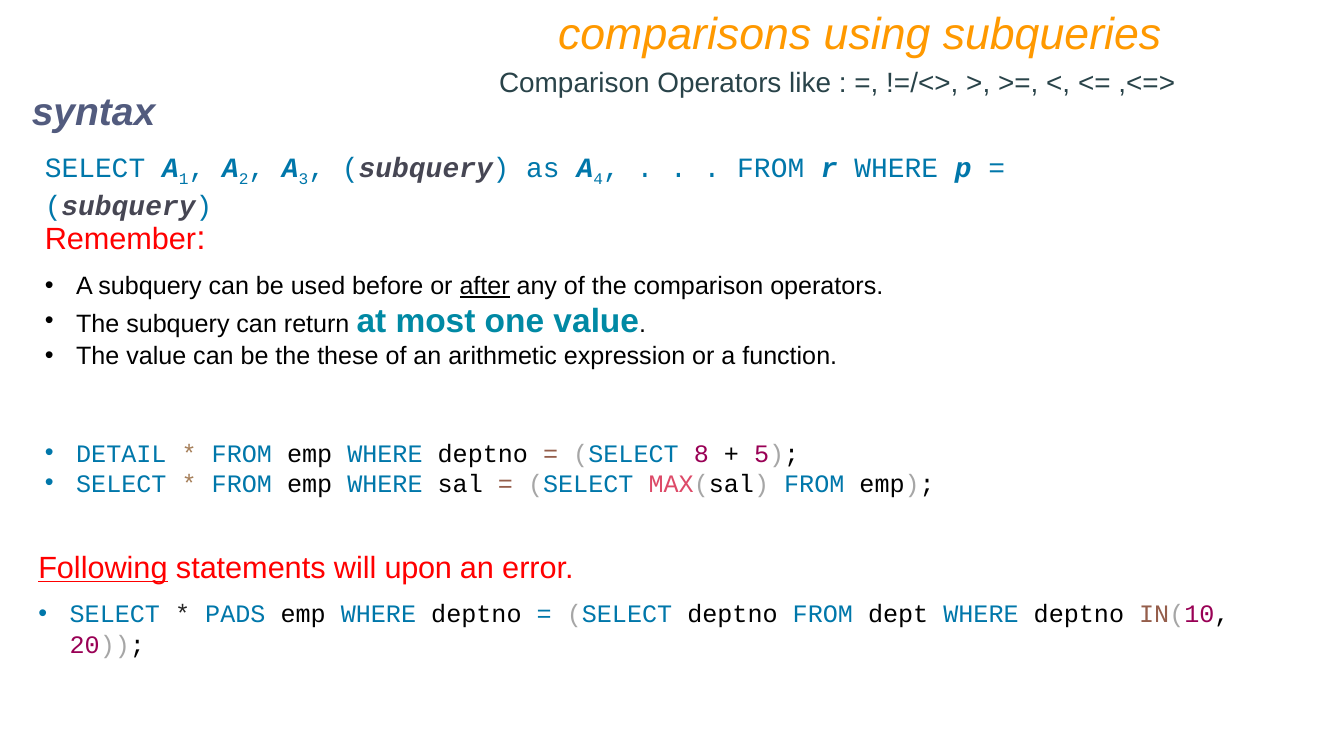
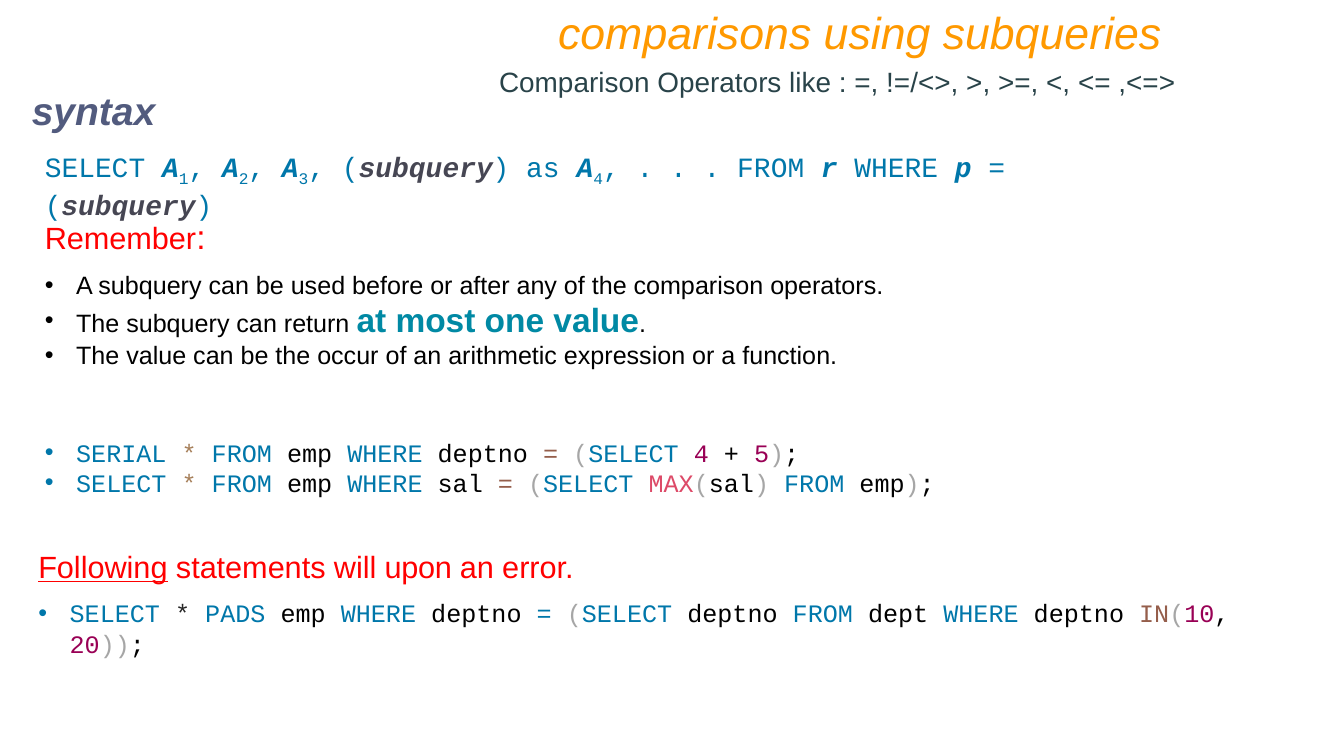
after underline: present -> none (485, 286)
these: these -> occur (348, 357)
DETAIL: DETAIL -> SERIAL (121, 454)
SELECT 8: 8 -> 4 (701, 454)
